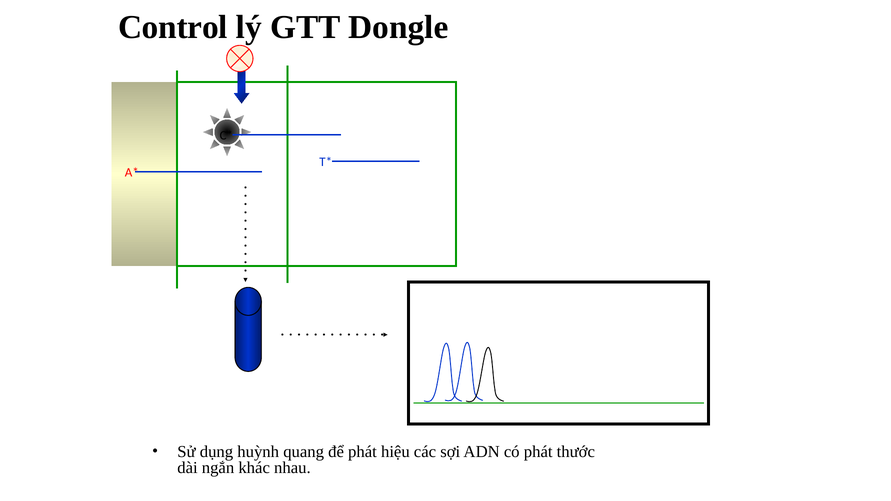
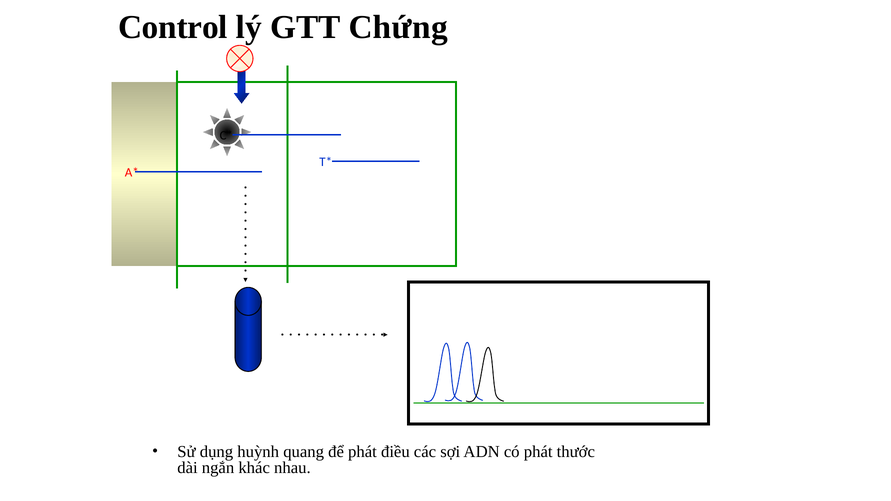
Dongle: Dongle -> Chứng (398, 27)
hiệu: hiệu -> điều (395, 452)
